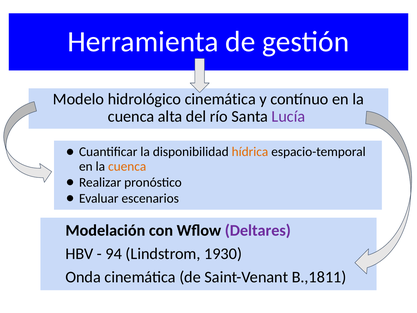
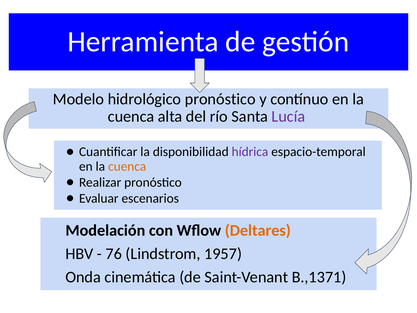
hidrológico cinemática: cinemática -> pronóstico (220, 99)
hídrica colour: orange -> purple (250, 152)
Deltares colour: purple -> orange (258, 230)
94: 94 -> 76 (114, 254)
1930: 1930 -> 1957 (223, 254)
B.,1811: B.,1811 -> B.,1371 (319, 277)
